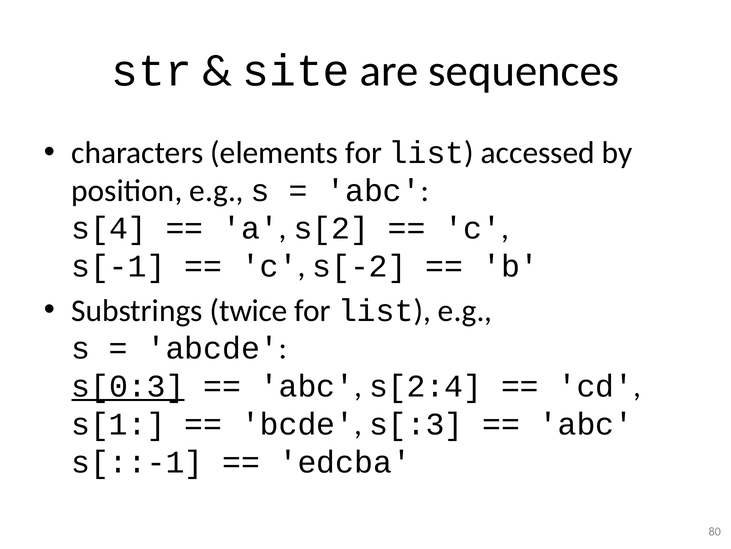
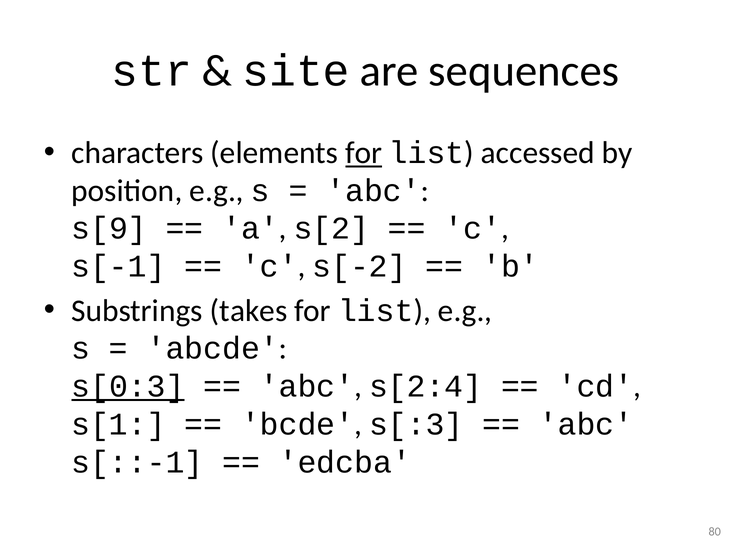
for underline: none -> present (364, 153)
s[4: s[4 -> s[9 (109, 228)
twice: twice -> takes (249, 310)
